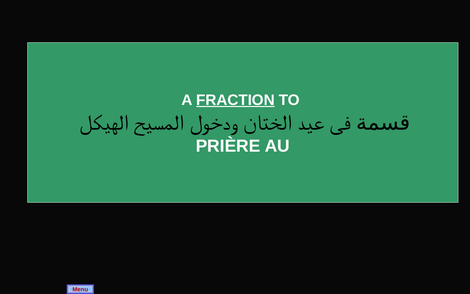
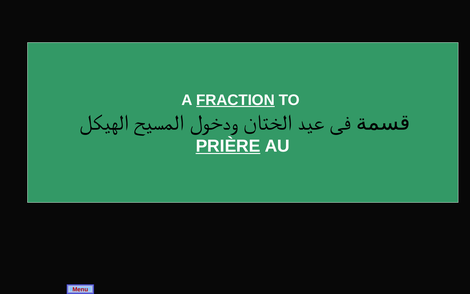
PRIÈRE underline: none -> present (228, 146)
